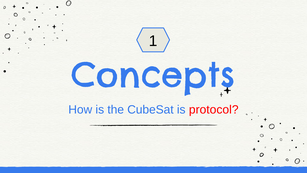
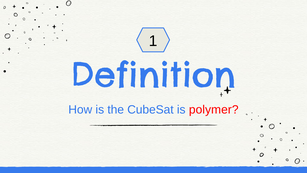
Concepts: Concepts -> Definition (153, 75)
protocol: protocol -> polymer (214, 110)
